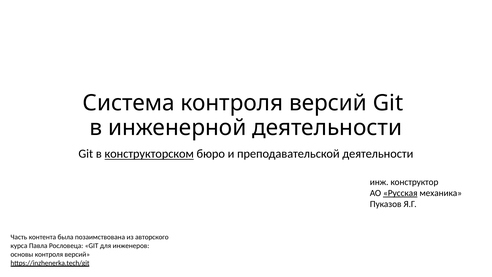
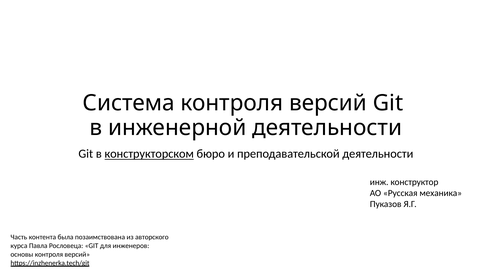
Русская underline: present -> none (400, 193)
